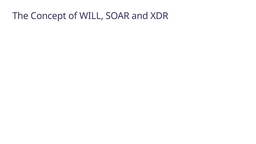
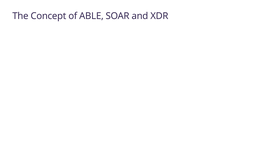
WILL: WILL -> ABLE (91, 16)
